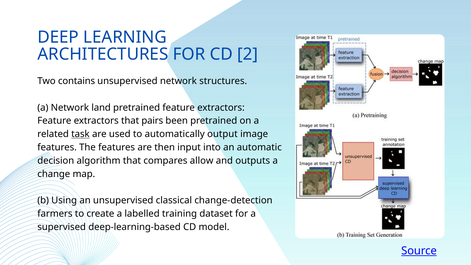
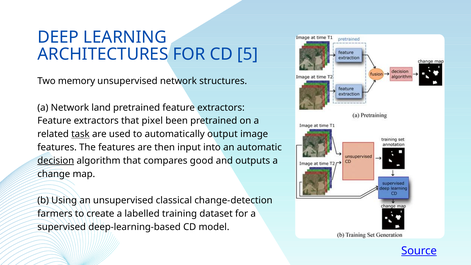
2: 2 -> 5 (248, 54)
contains: contains -> memory (77, 81)
pairs: pairs -> pixel (152, 121)
decision underline: none -> present (56, 161)
allow: allow -> good (202, 161)
